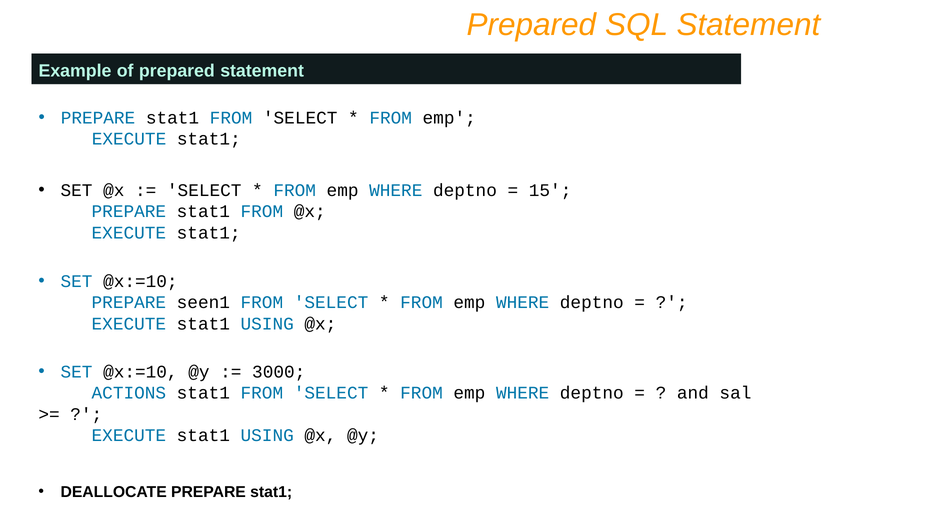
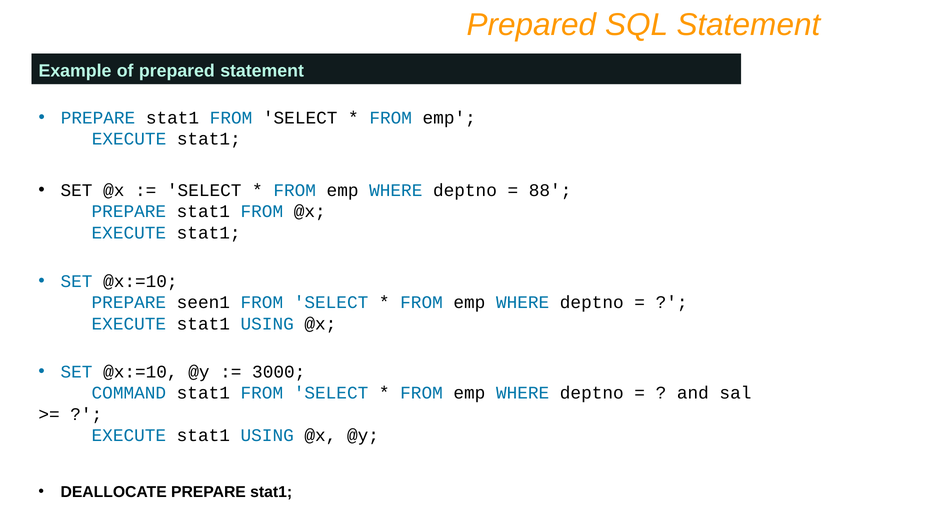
15: 15 -> 88 (550, 190)
ACTIONS: ACTIONS -> COMMAND (129, 393)
